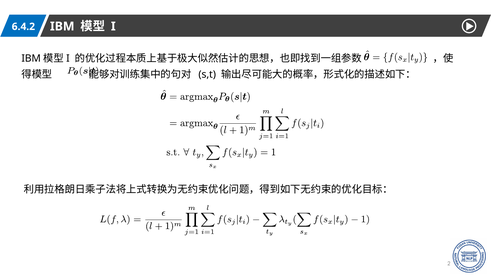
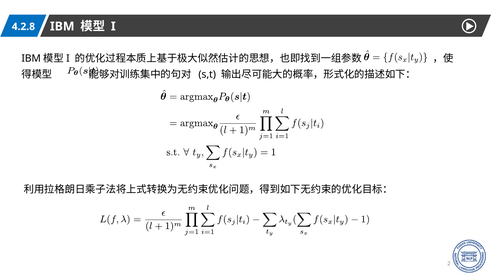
6.4.2: 6.4.2 -> 4.2.8 (23, 27)
